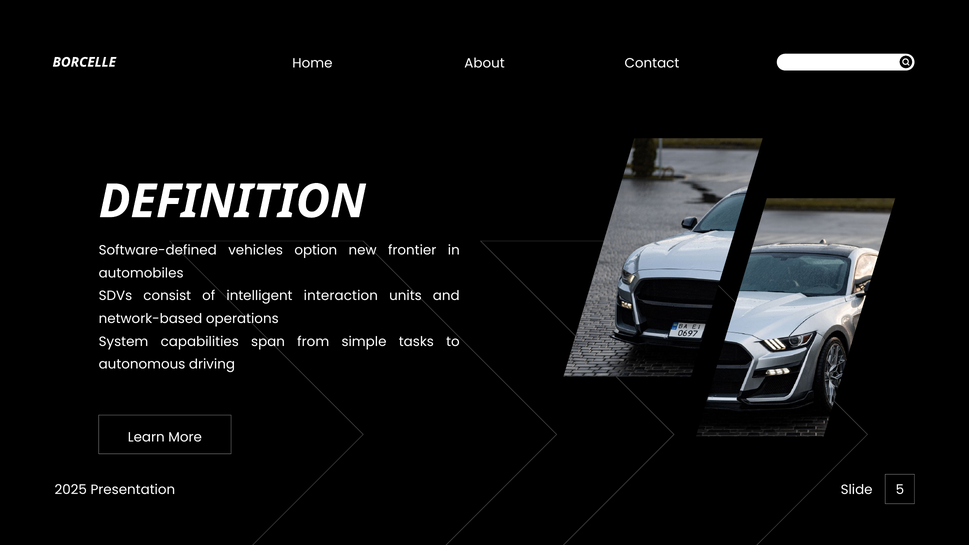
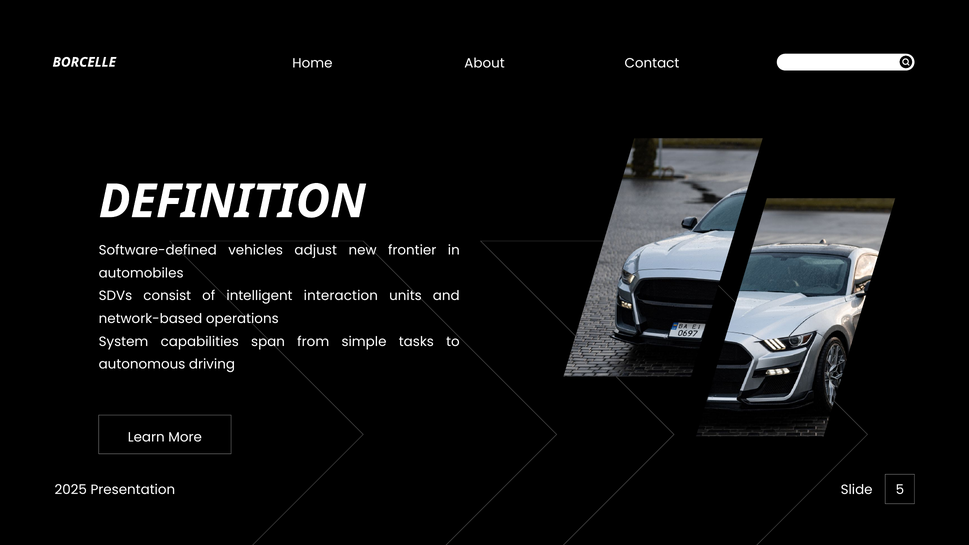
option: option -> adjust (316, 250)
